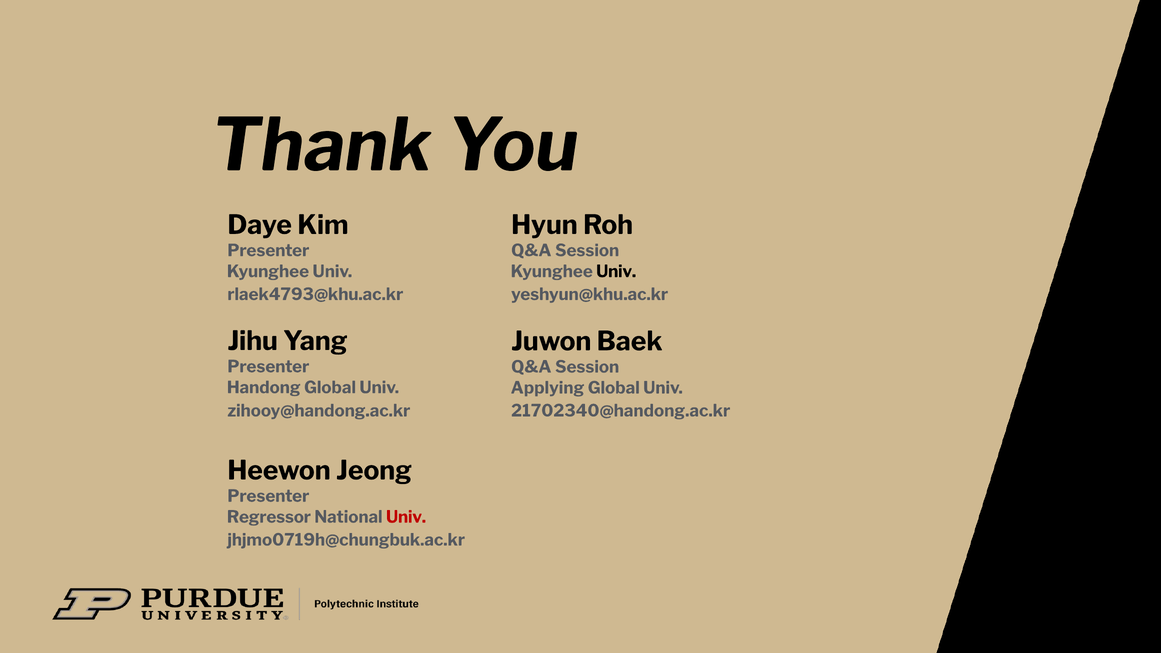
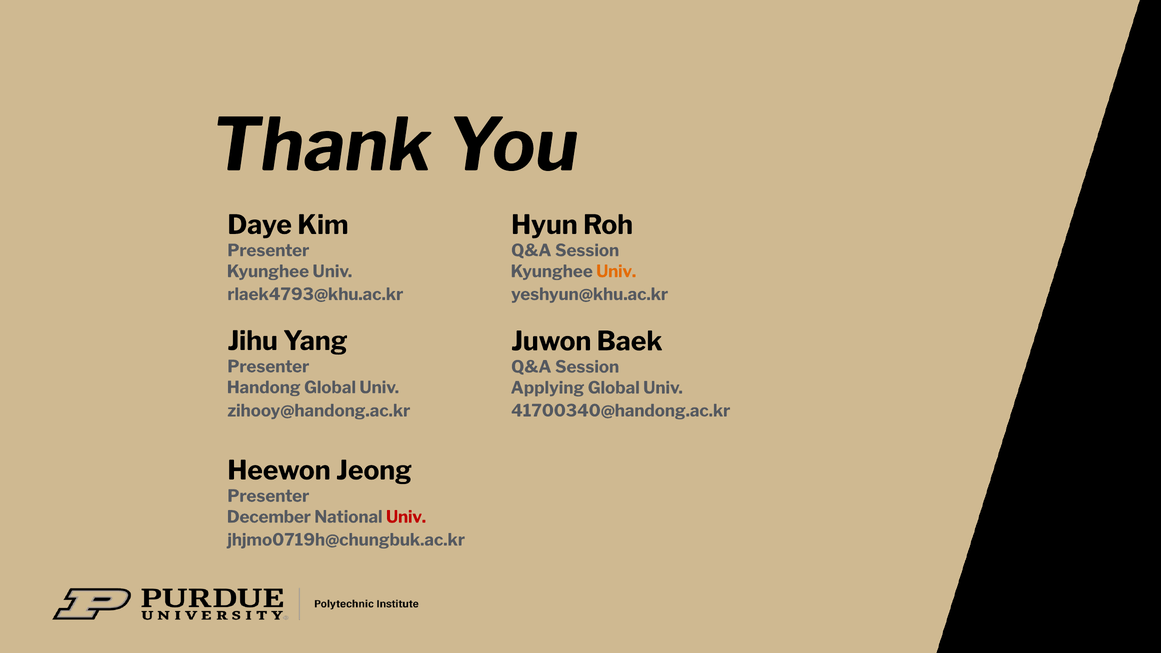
Univ colour: black -> orange (616, 272)
21702340@handong.ac.kr: 21702340@handong.ac.kr -> 41700340@handong.ac.kr (621, 411)
Regressor: Regressor -> December (269, 517)
